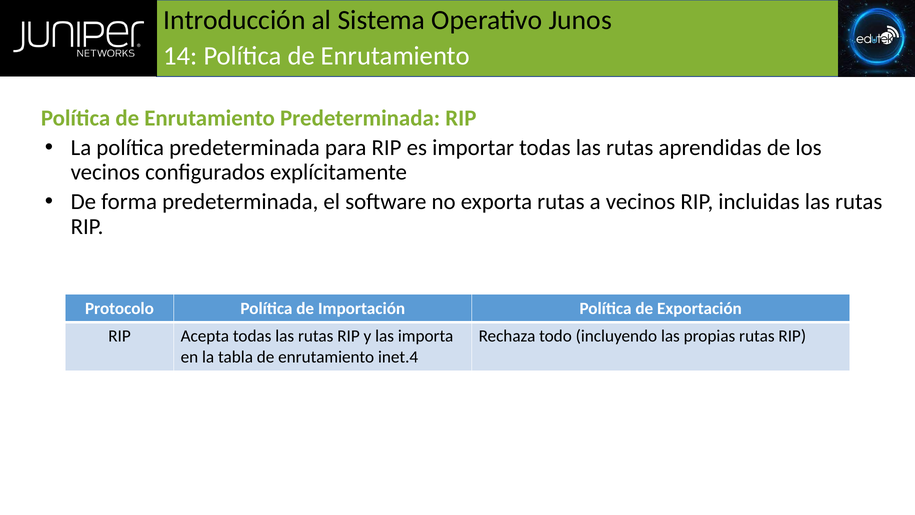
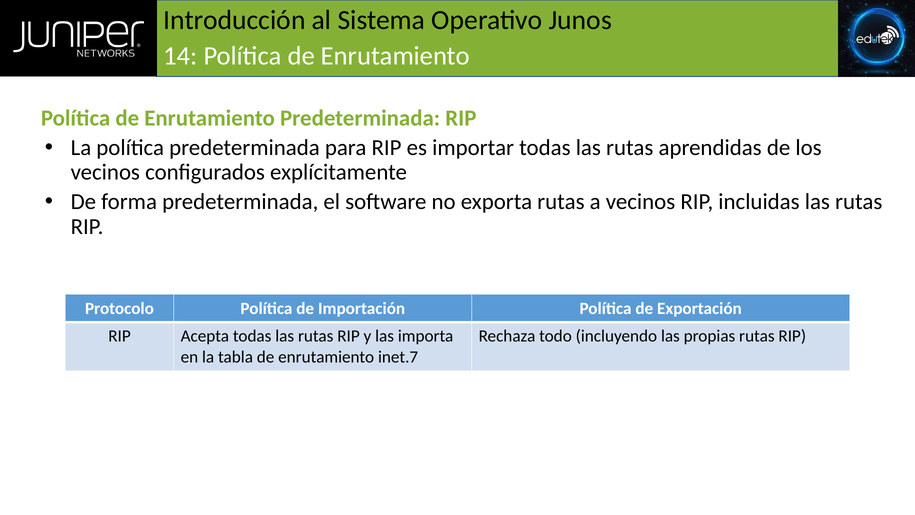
inet.4: inet.4 -> inet.7 (398, 357)
